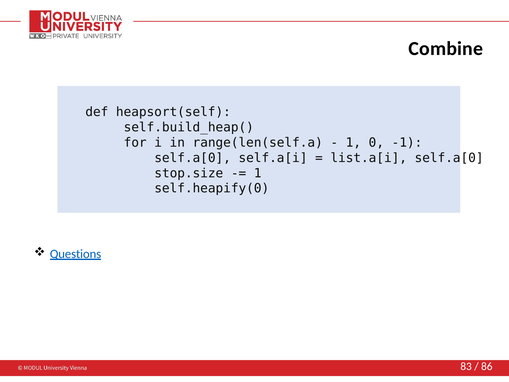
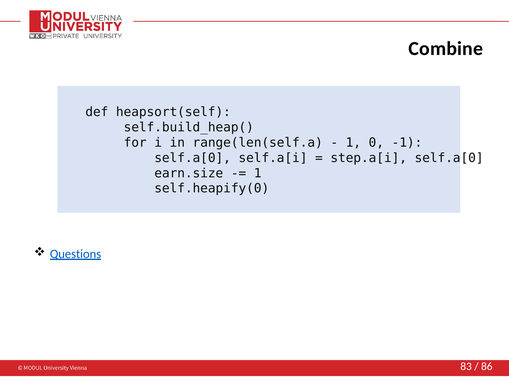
list.a[i: list.a[i -> step.a[i (369, 158)
stop.size: stop.size -> earn.size (189, 173)
